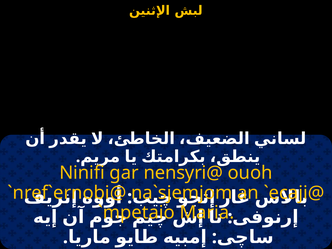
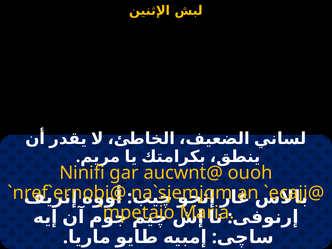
nensyri@: nensyri@ -> aucwnt@ (183, 173)
